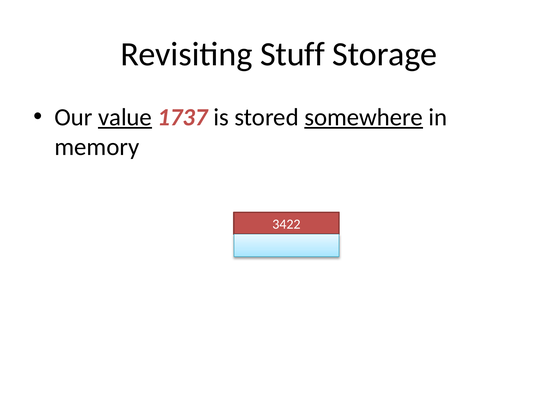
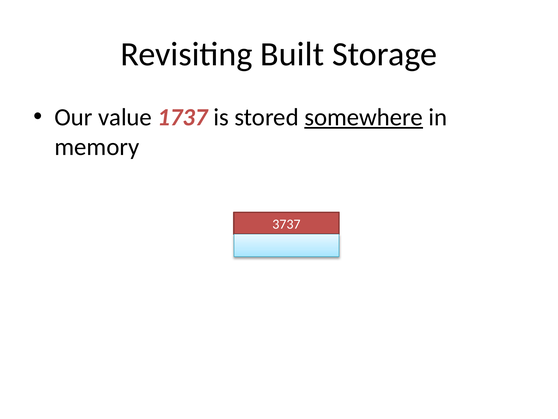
Stuff: Stuff -> Built (292, 54)
value underline: present -> none (125, 117)
3422: 3422 -> 3737 (286, 224)
